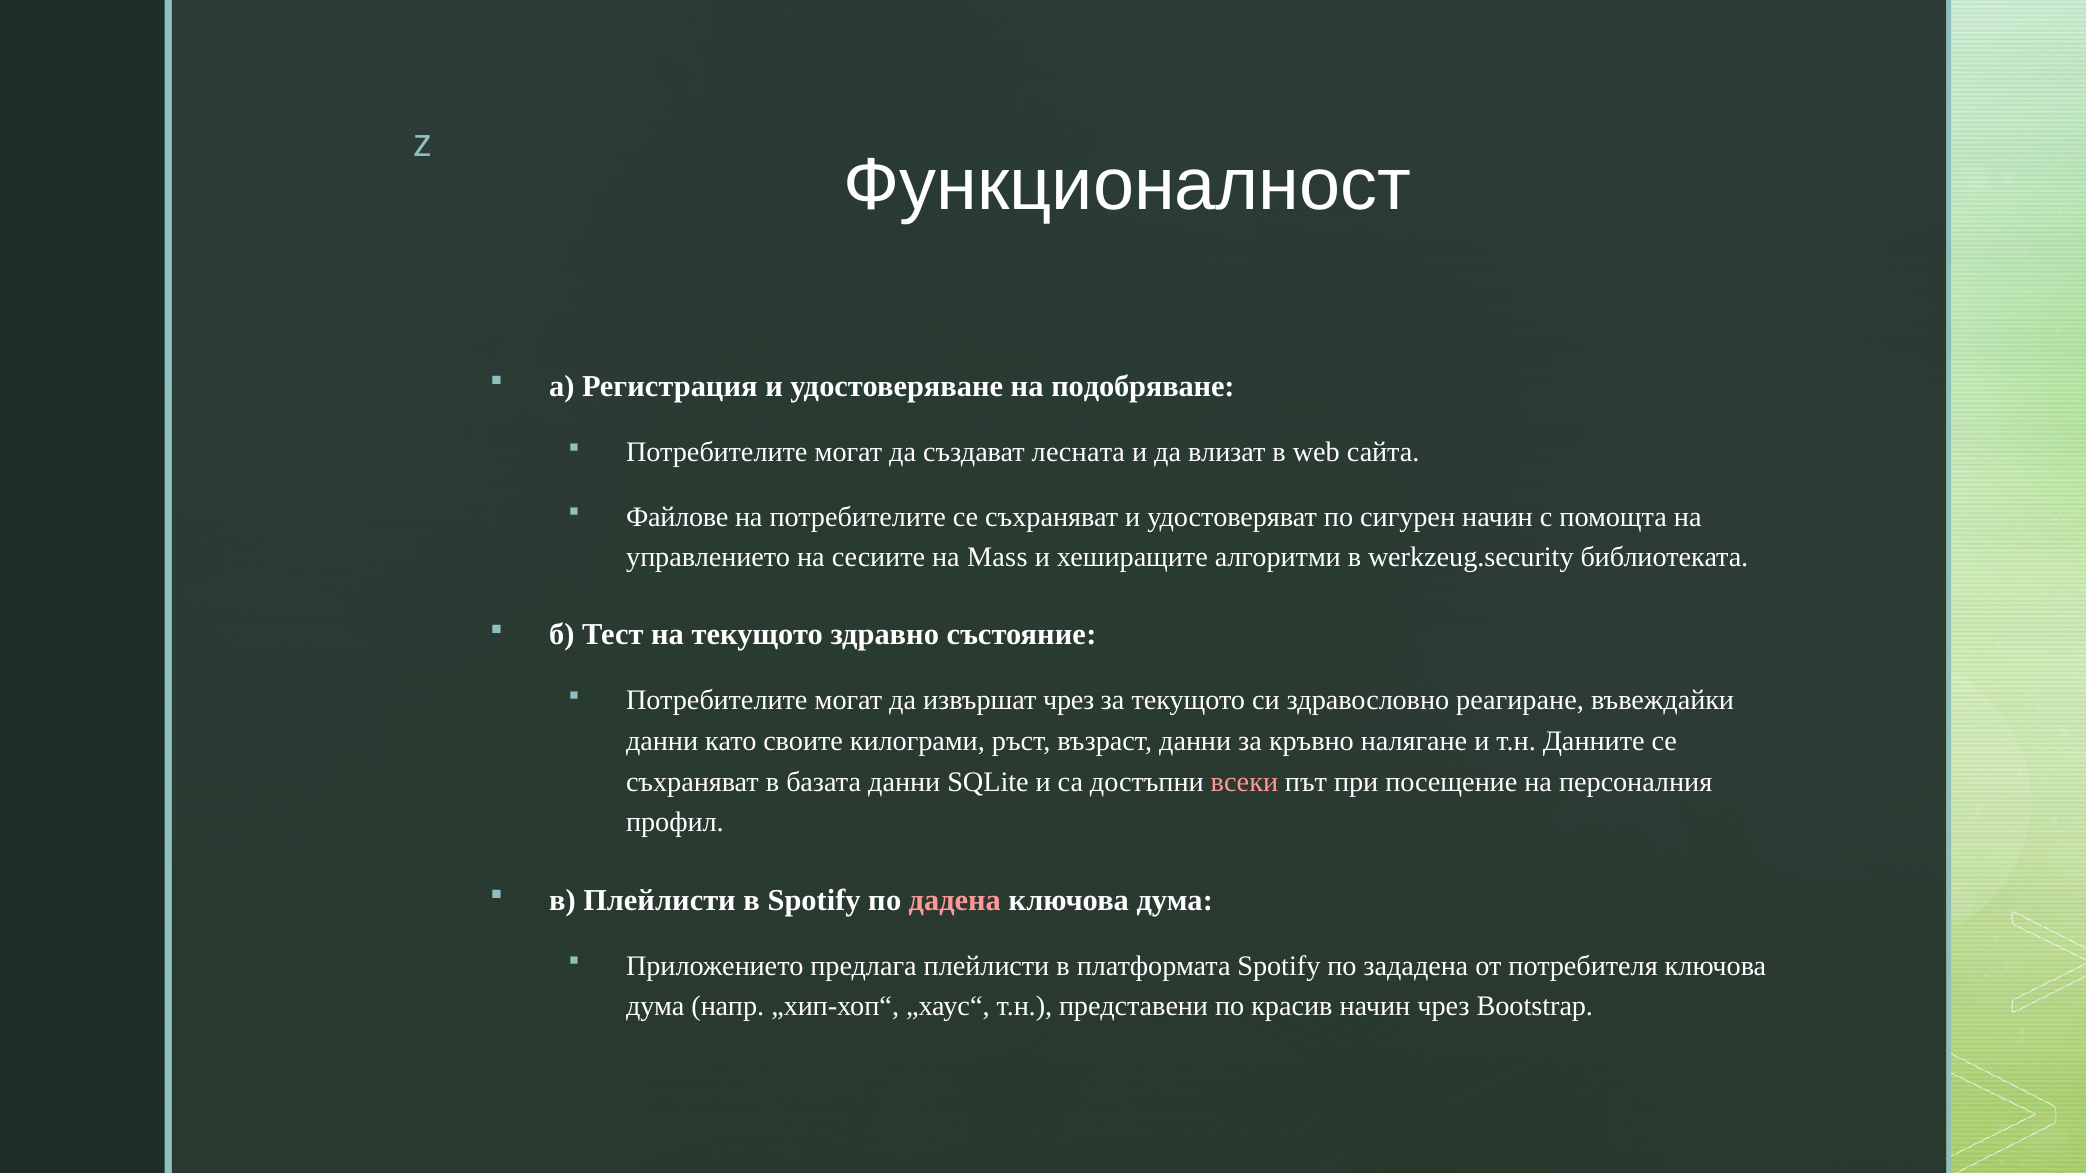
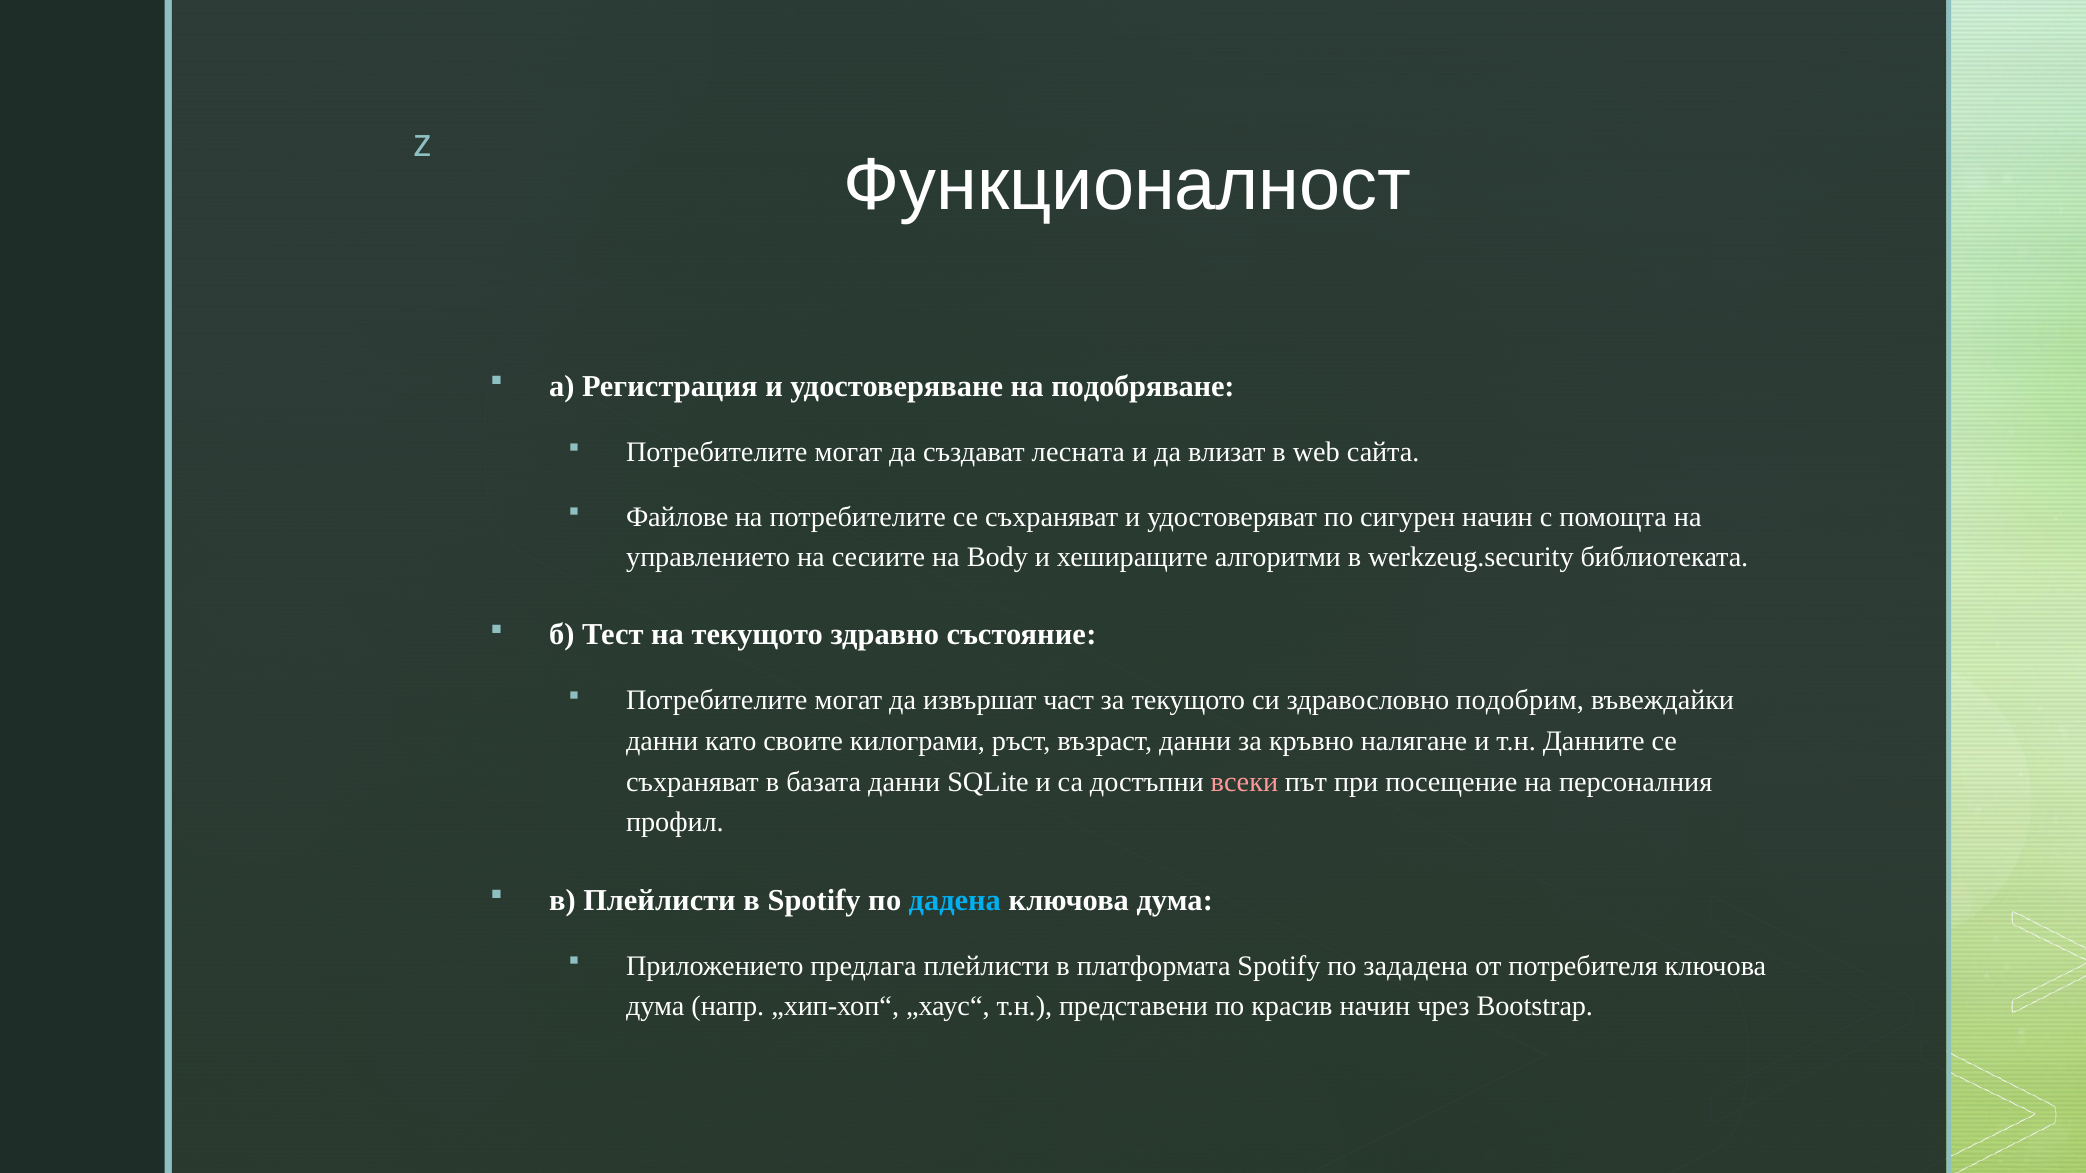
Mass: Mass -> Body (997, 558)
извършат чрез: чрез -> част (1069, 701)
реагиране: реагиране -> подобрим (1520, 701)
дадена colour: pink -> light blue (955, 900)
